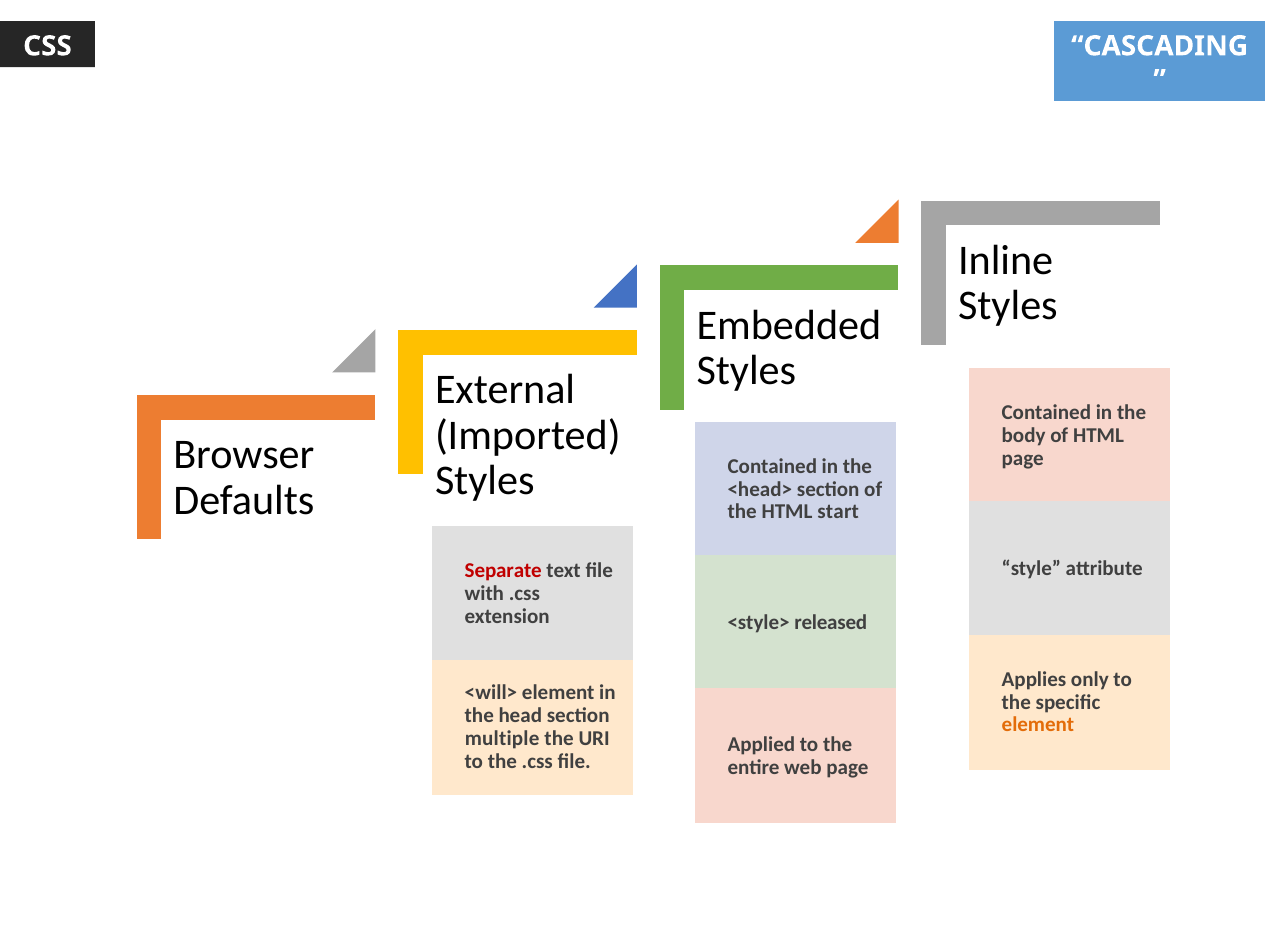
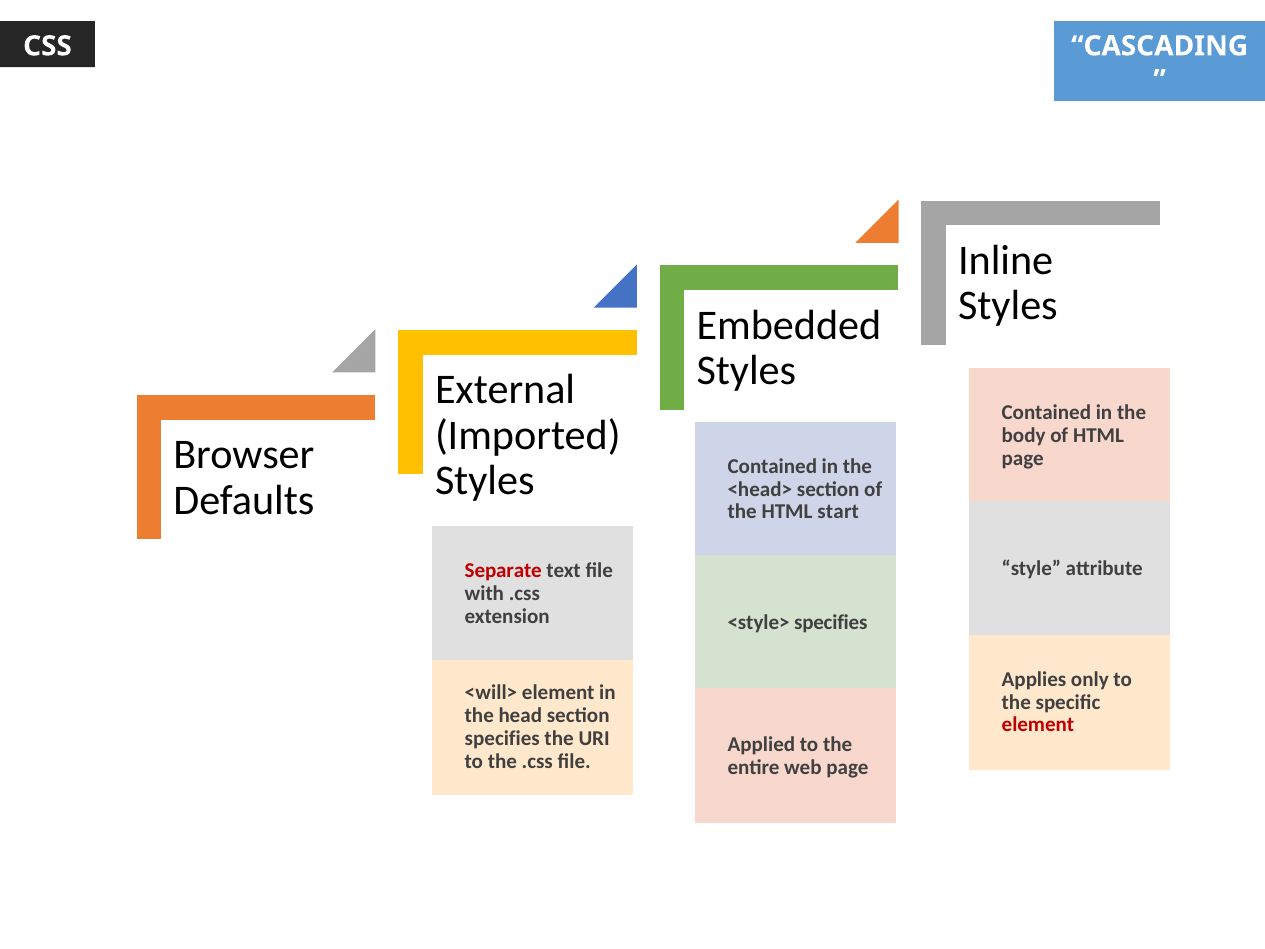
<style> released: released -> specifies (831, 622)
element colour: orange -> red (1038, 725)
multiple: multiple -> specifies (502, 738)
